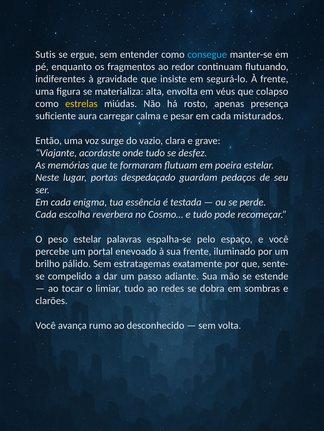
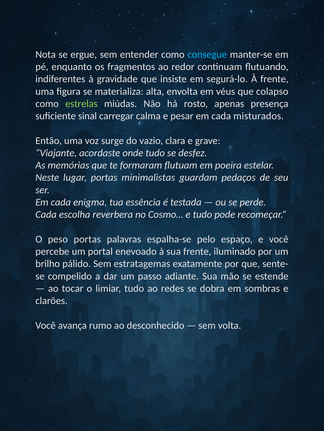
Sutis: Sutis -> Nota (46, 55)
estrelas colour: yellow -> light green (81, 104)
aura: aura -> sinal (88, 116)
despedaçado: despedaçado -> minimalistas (148, 178)
peso estelar: estelar -> portas (87, 240)
